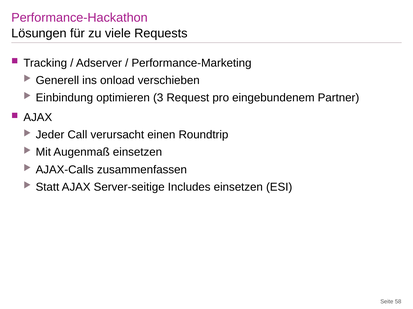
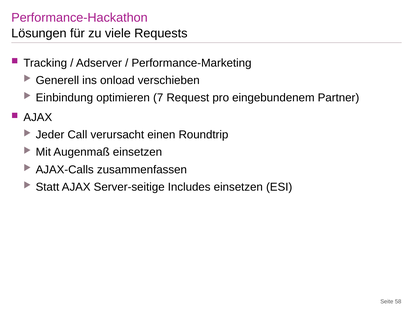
3: 3 -> 7 (158, 98)
